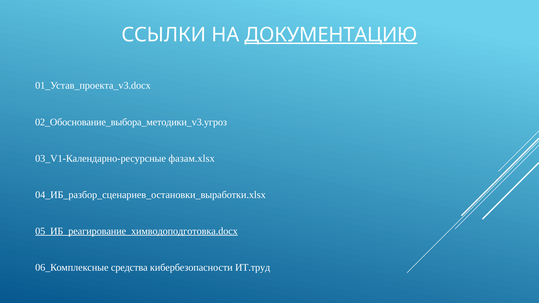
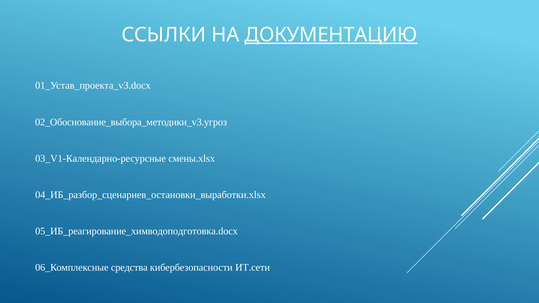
фазам.xlsx: фазам.xlsx -> смены.xlsx (192, 158)
05_ИБ_реагирование_химводоподготовка.docx underline: present -> none (136, 231)
ИТ.труд: ИТ.труд -> ИТ.сети (253, 268)
